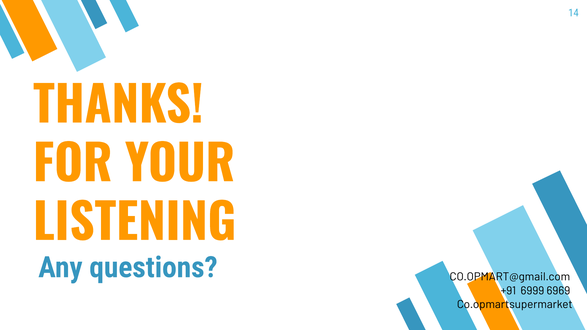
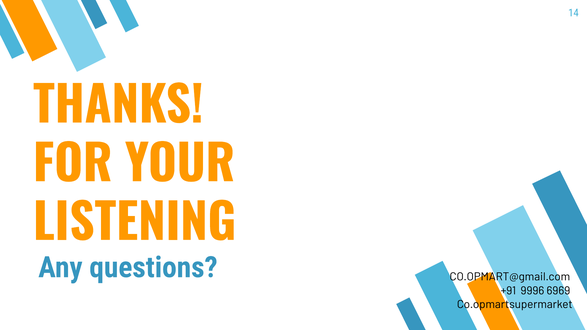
6999: 6999 -> 9996 (532, 291)
